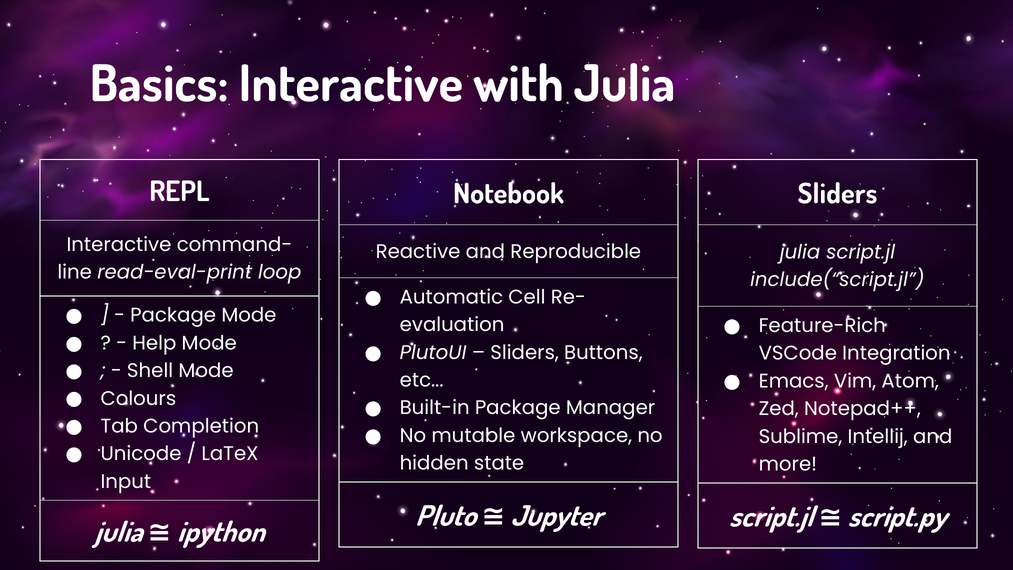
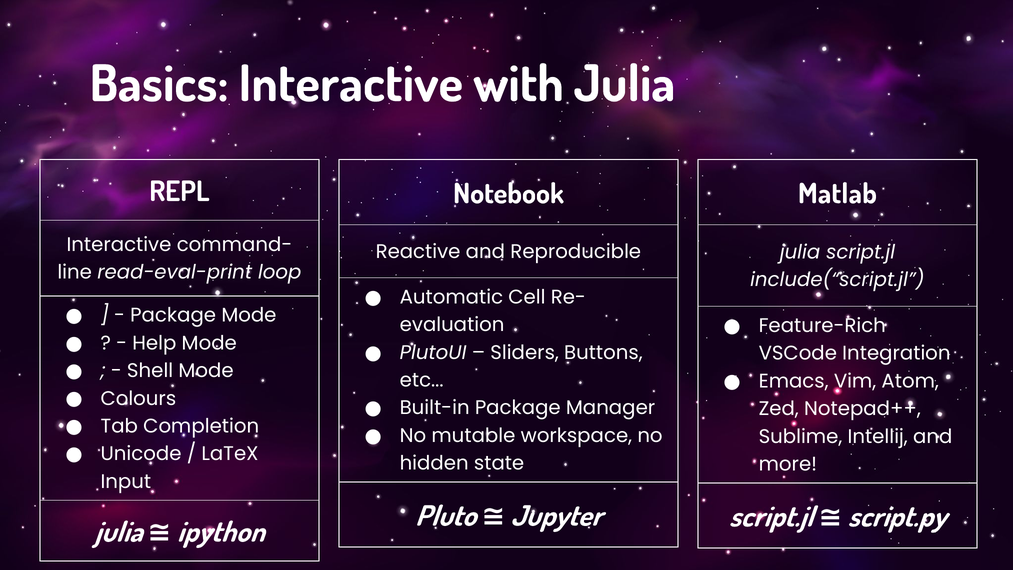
Sliders: Sliders -> Matlab (837, 194)
